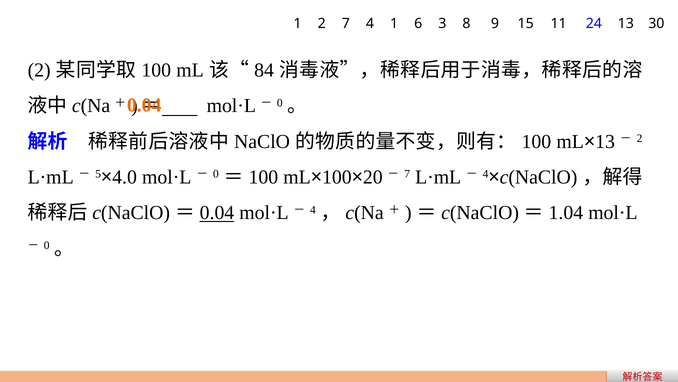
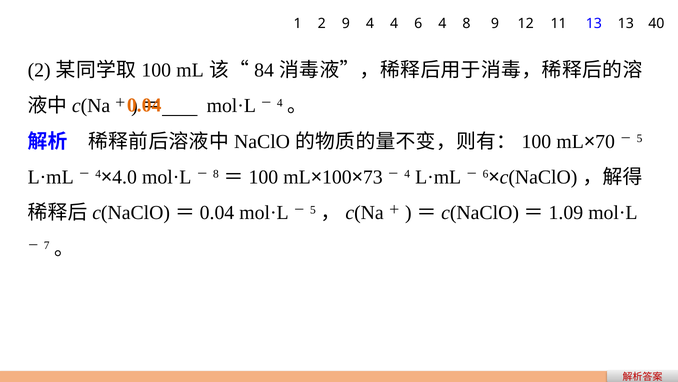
2 7: 7 -> 9 (346, 23)
4 1: 1 -> 4 (394, 23)
6 3: 3 -> 4 (442, 23)
15: 15 -> 12 (526, 23)
11 24: 24 -> 13 (594, 23)
30: 30 -> 40 (656, 23)
0: 0 -> 4 (280, 103)
13: 13 -> 70 (605, 141)
2: 2 -> 5 (640, 138)
5: 5 -> 4 (98, 174)
0: 0 -> 8 (216, 174)
20: 20 -> 73 (373, 177)
7: 7 -> 4 (407, 174)
4: 4 -> 6 (486, 174)
0.04 underline: present -> none (217, 213)
4: 4 -> 5 (313, 209)
1.04: 1.04 -> 1.09 (566, 213)
0: 0 -> 7 (47, 245)
